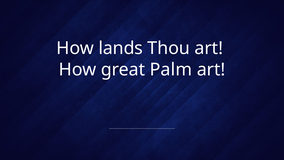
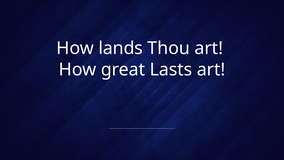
Palm: Palm -> Lasts (171, 70)
